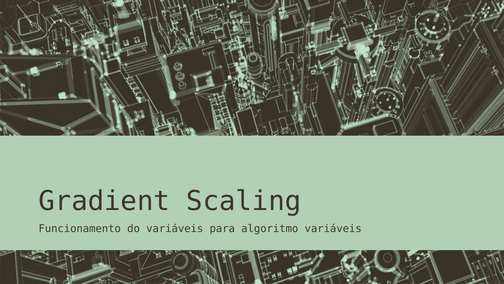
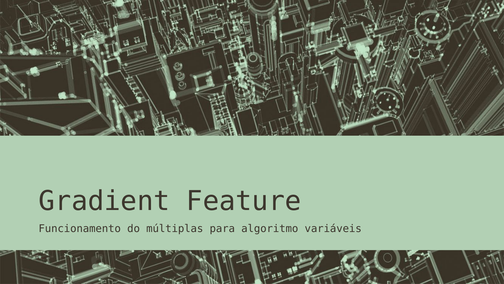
Scaling: Scaling -> Feature (244, 201)
do variáveis: variáveis -> múltiplas (175, 228)
